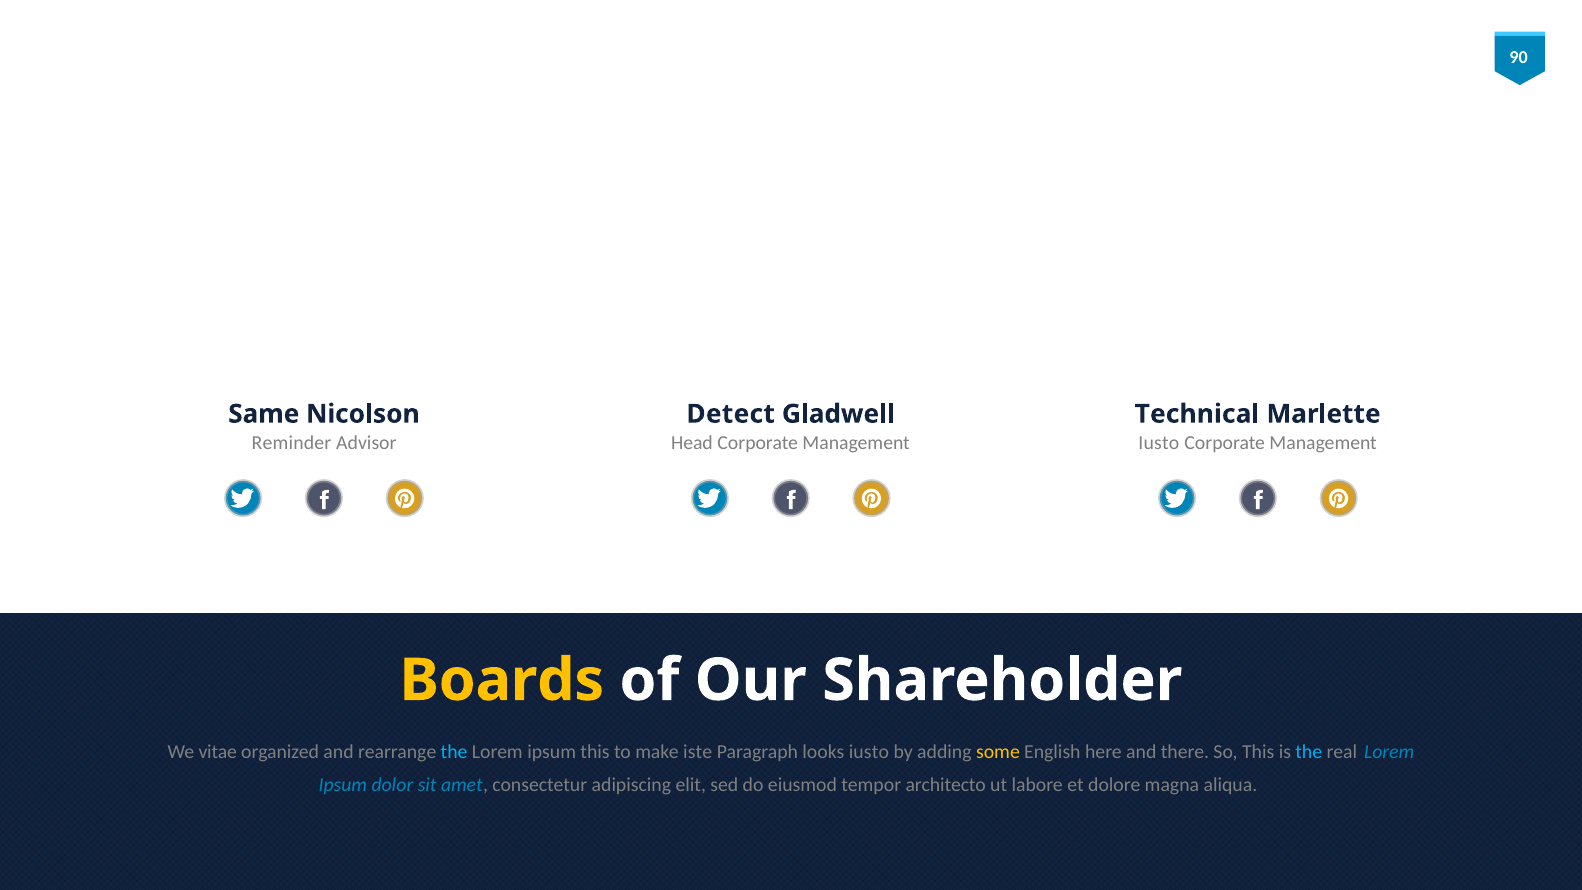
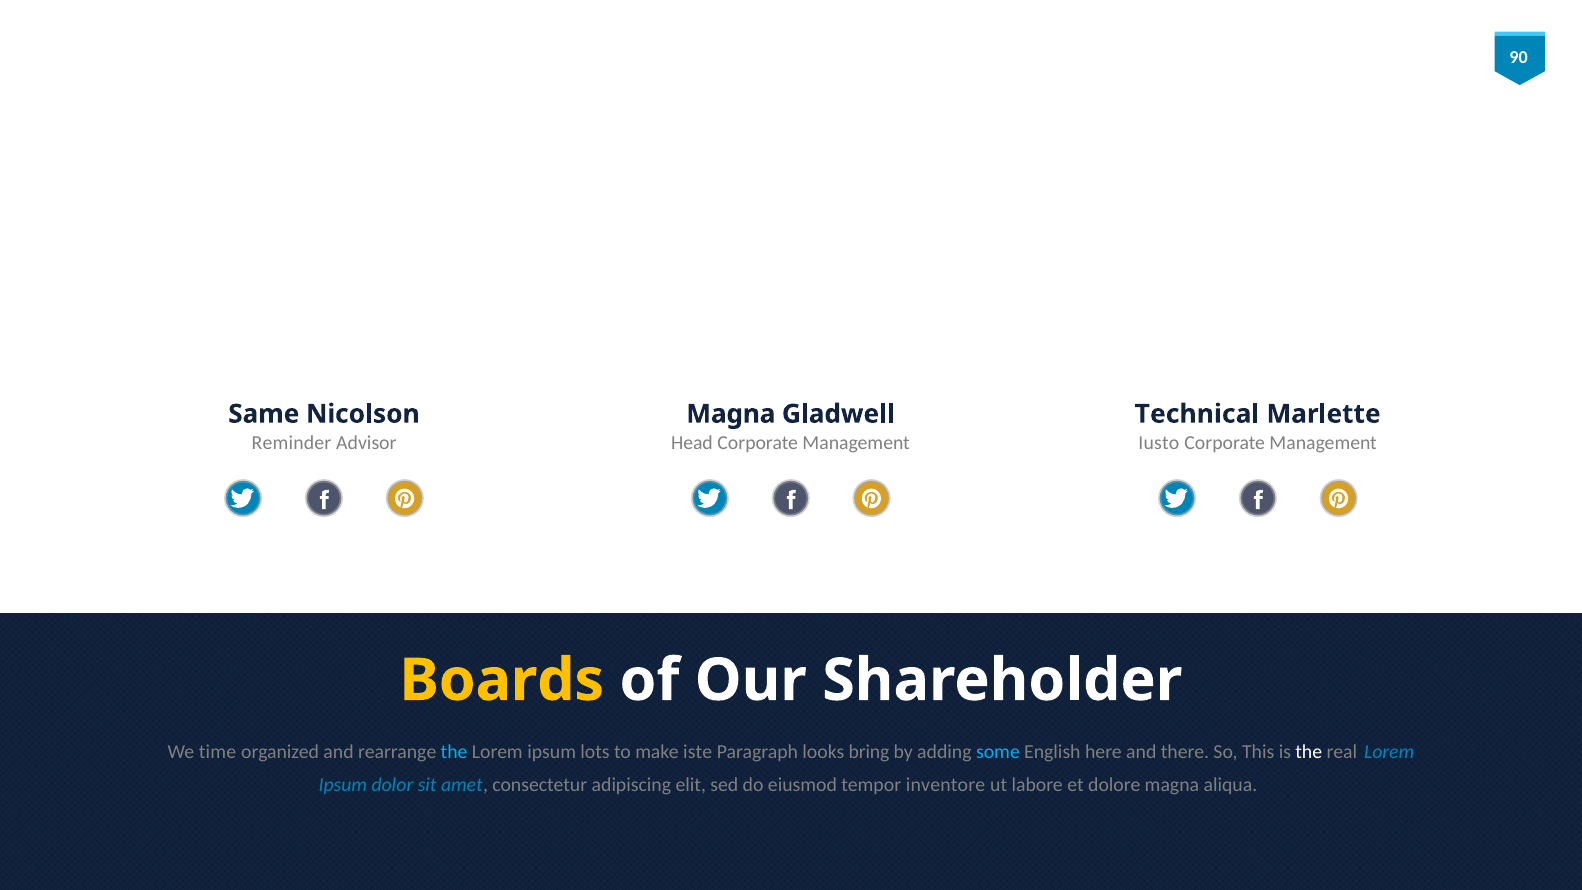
Detect: Detect -> Magna (731, 414)
vitae: vitae -> time (218, 752)
ipsum this: this -> lots (595, 752)
looks iusto: iusto -> bring (869, 752)
some colour: yellow -> light blue (998, 752)
the colour: light blue -> white (1309, 752)
architecto: architecto -> inventore (946, 785)
